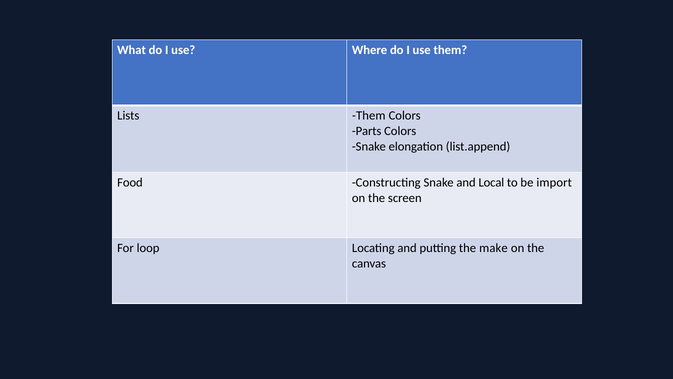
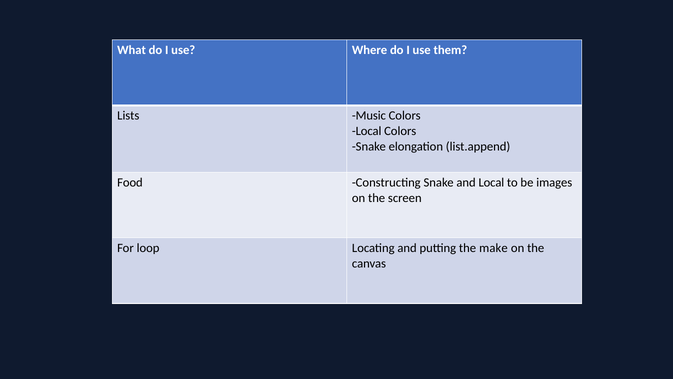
Lists Them: Them -> Music (369, 116)
Parts: Parts -> Local (367, 131)
import: import -> images (554, 182)
